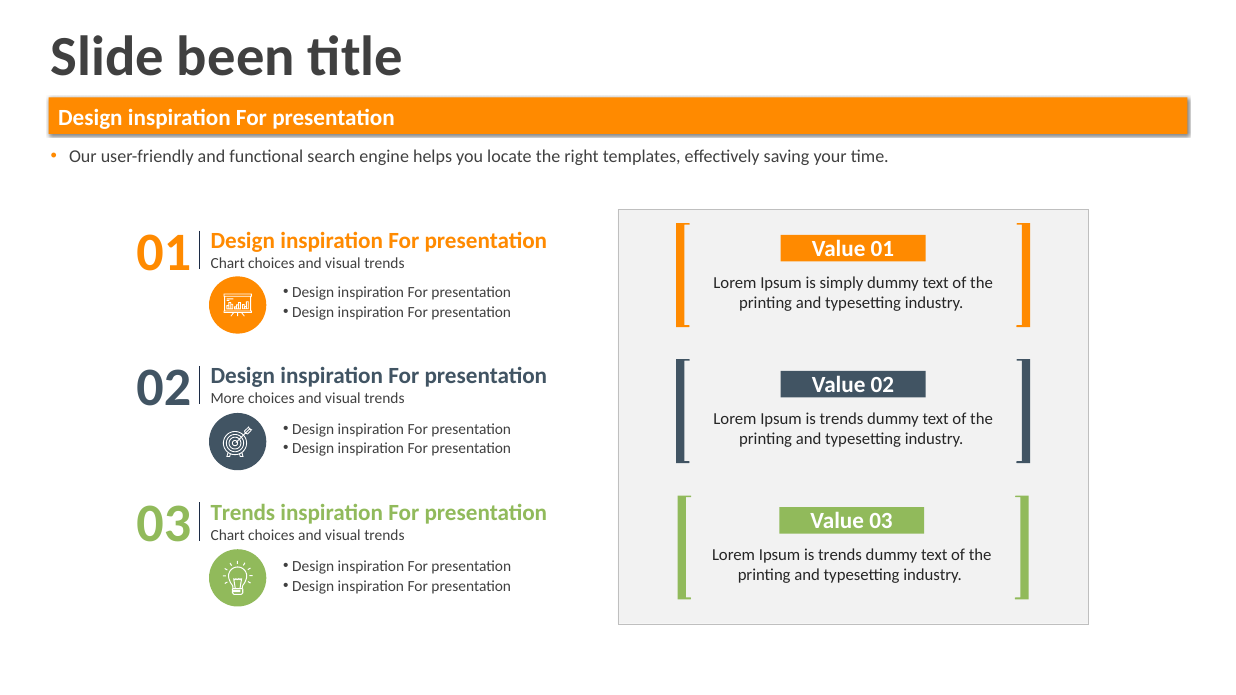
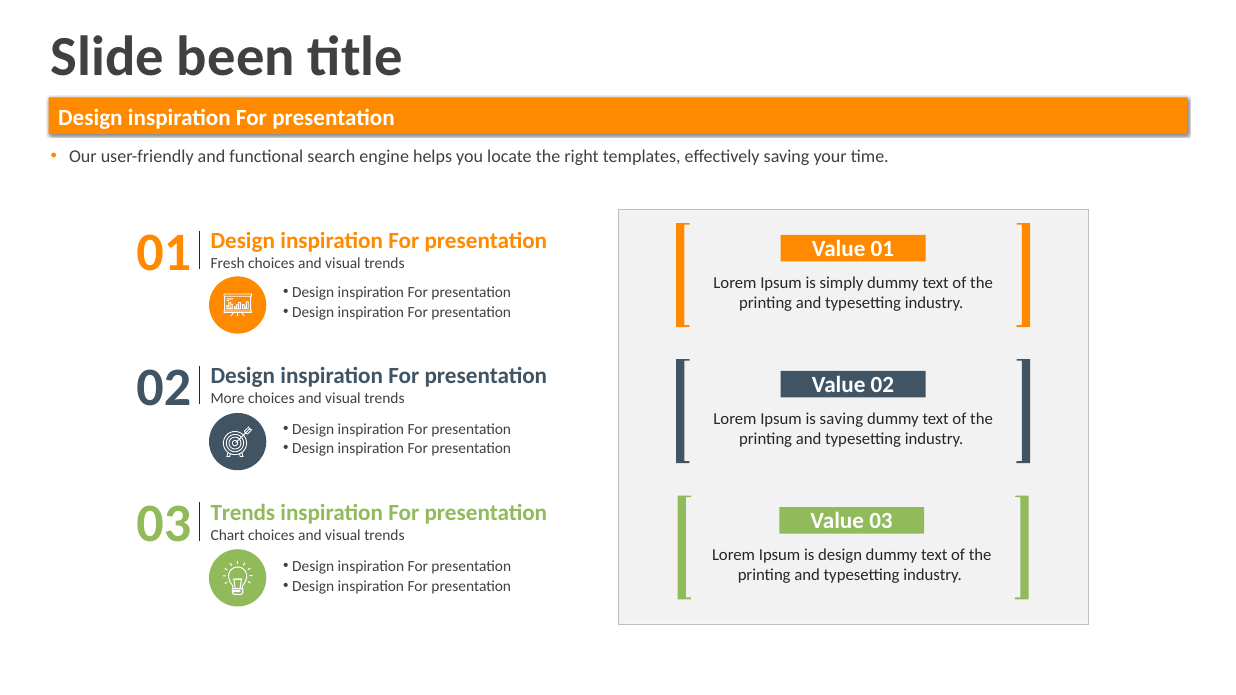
Chart: Chart -> Fresh (228, 263)
trends: trends -> saving (841, 419)
trends: trends -> design (840, 556)
